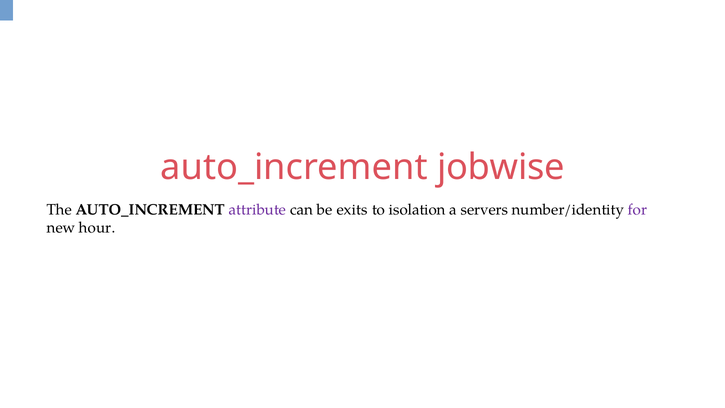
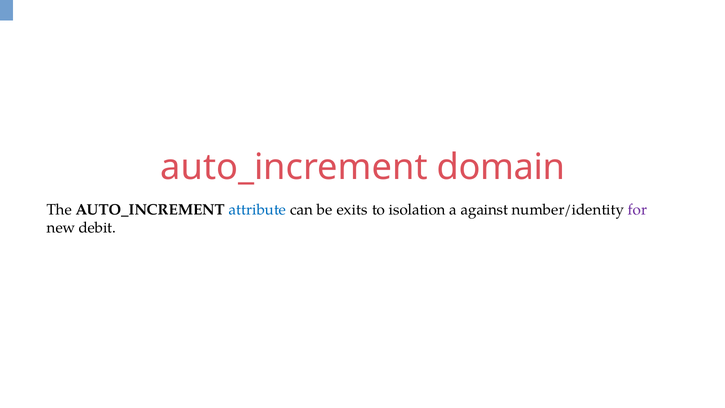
jobwise: jobwise -> domain (501, 167)
attribute colour: purple -> blue (258, 209)
servers: servers -> against (484, 209)
hour: hour -> debit (97, 228)
